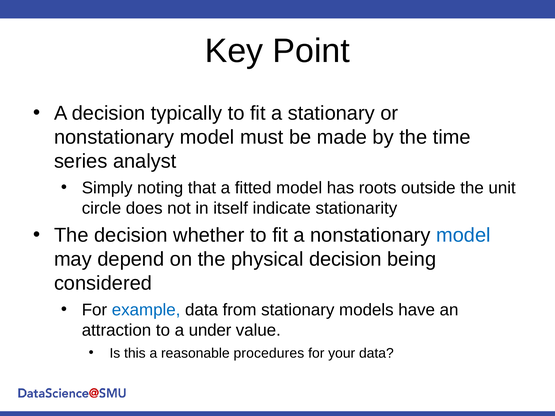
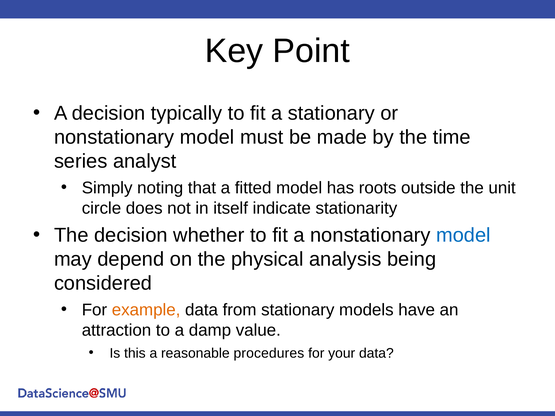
physical decision: decision -> analysis (345, 259)
example colour: blue -> orange (146, 310)
under: under -> damp (210, 330)
